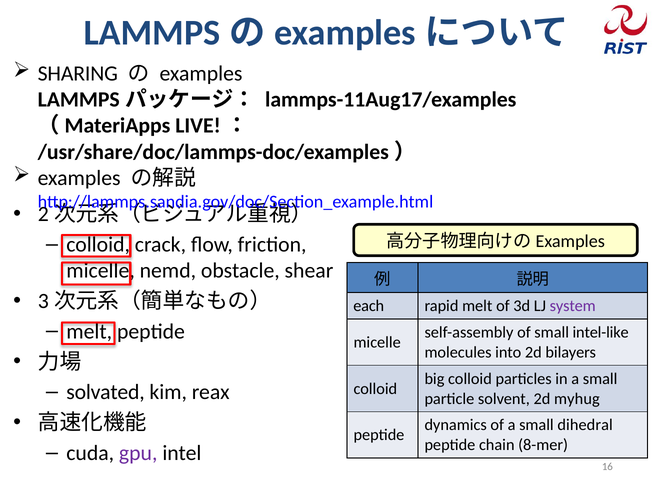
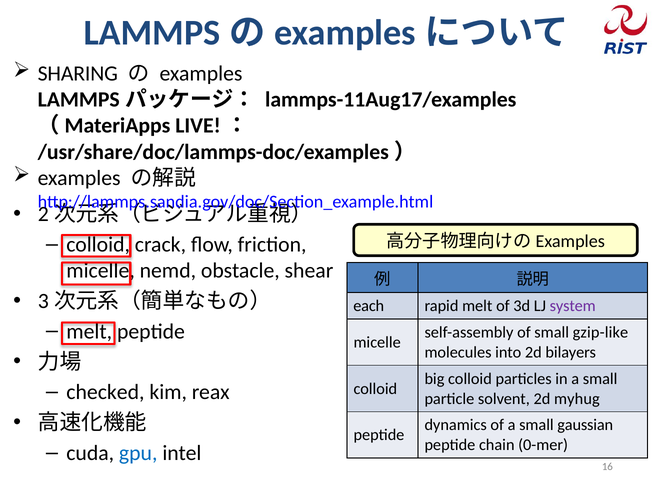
intel-like: intel-like -> gzip-like (600, 332)
solvated: solvated -> checked (105, 392)
dihedral: dihedral -> gaussian (585, 425)
8-mer: 8-mer -> 0-mer (543, 445)
gpu colour: purple -> blue (138, 453)
